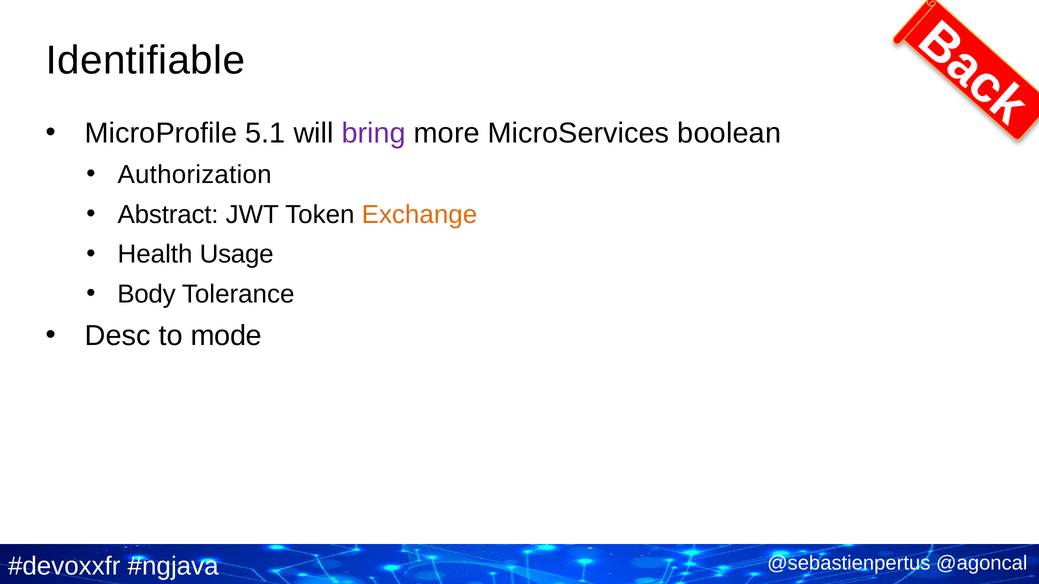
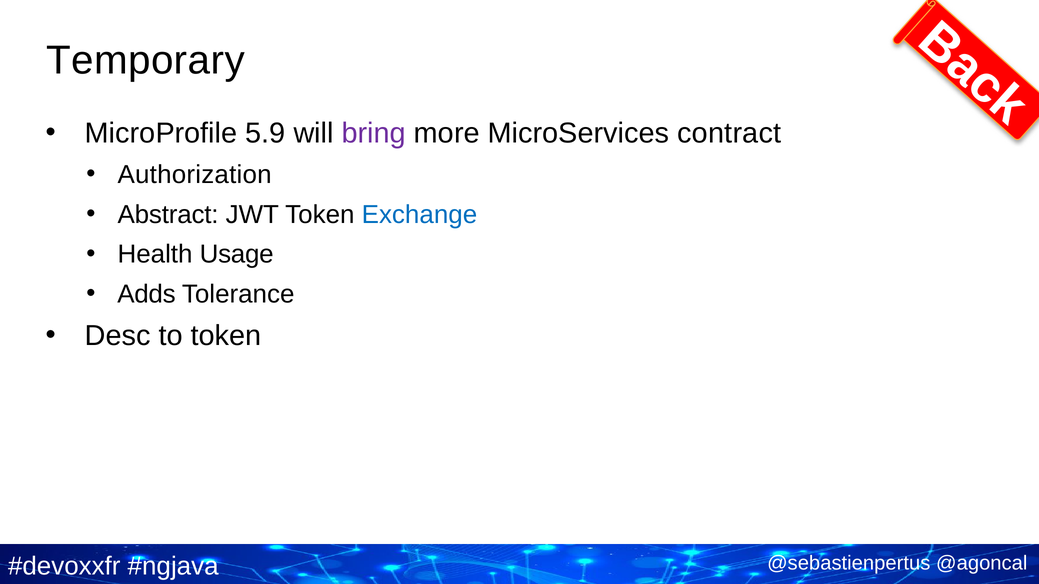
Identifiable: Identifiable -> Temporary (145, 60)
5.1: 5.1 -> 5.9 (265, 134)
boolean: boolean -> contract (729, 134)
Exchange colour: orange -> blue (419, 215)
Body: Body -> Adds (146, 294)
to mode: mode -> token (226, 336)
